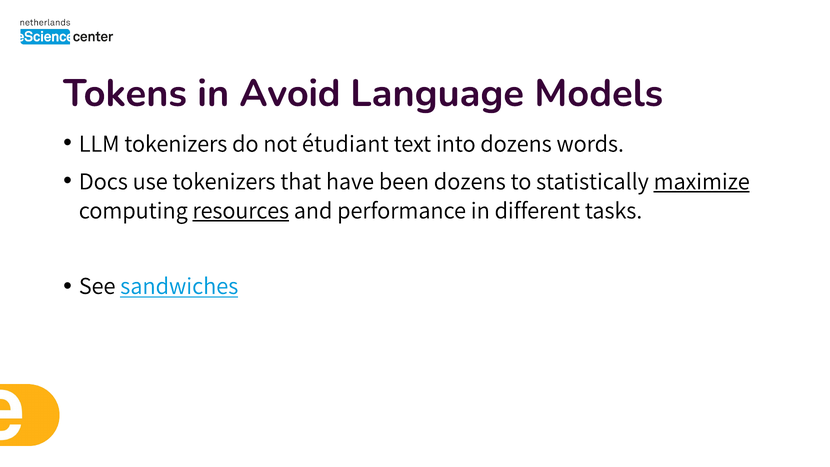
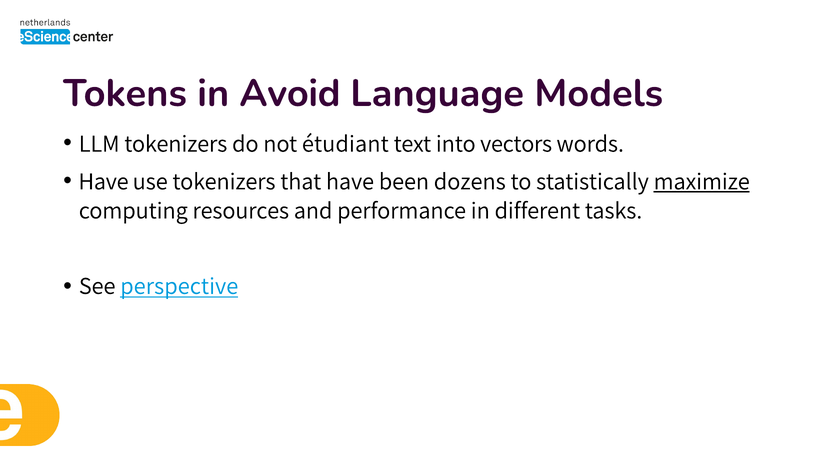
into dozens: dozens -> vectors (516, 144)
Docs: Docs -> Have (103, 181)
resources underline: present -> none (241, 210)
sandwiches: sandwiches -> perspective (179, 286)
